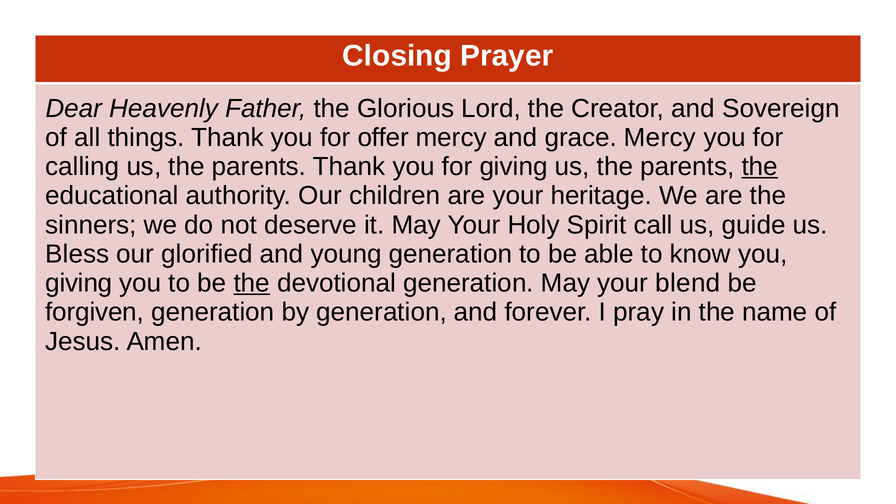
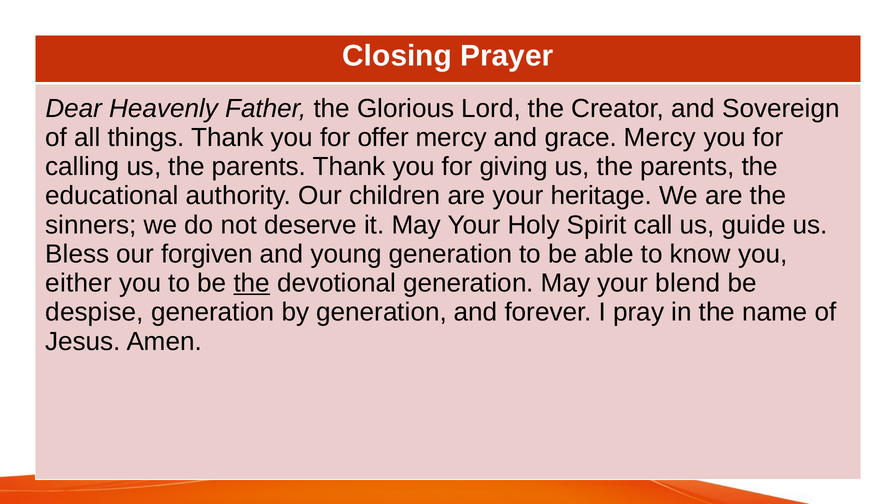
the underline: present -> none (760, 167)
glorified: glorified -> forgiven (207, 254)
giving: giving -> either (79, 283)
forgiven: forgiven -> despise (95, 312)
